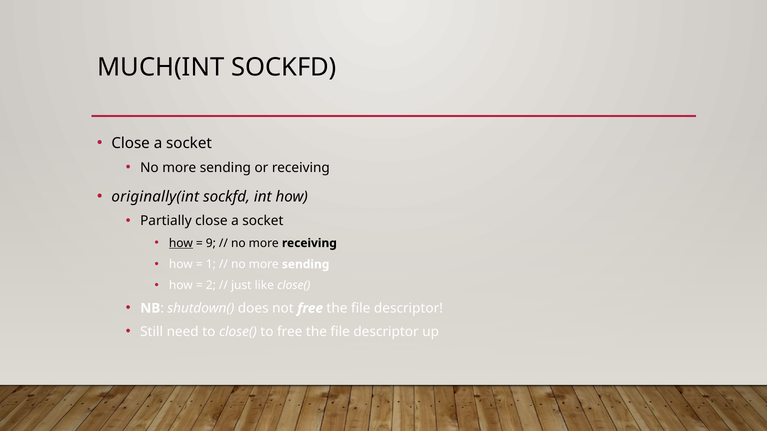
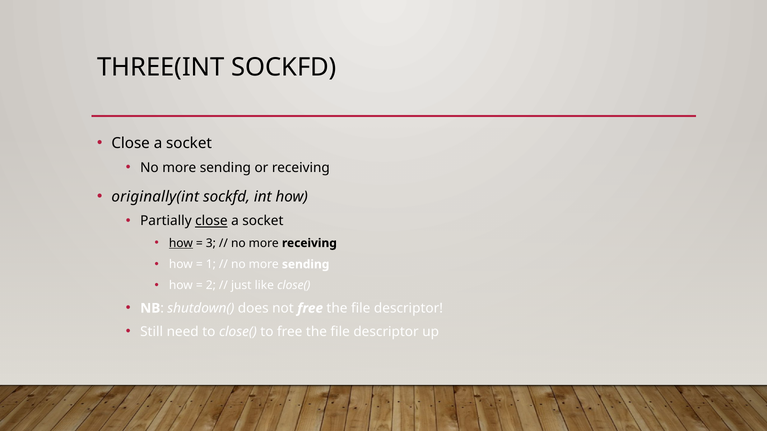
MUCH(INT: MUCH(INT -> THREE(INT (161, 67)
close underline: none -> present (211, 221)
9: 9 -> 3 (211, 243)
